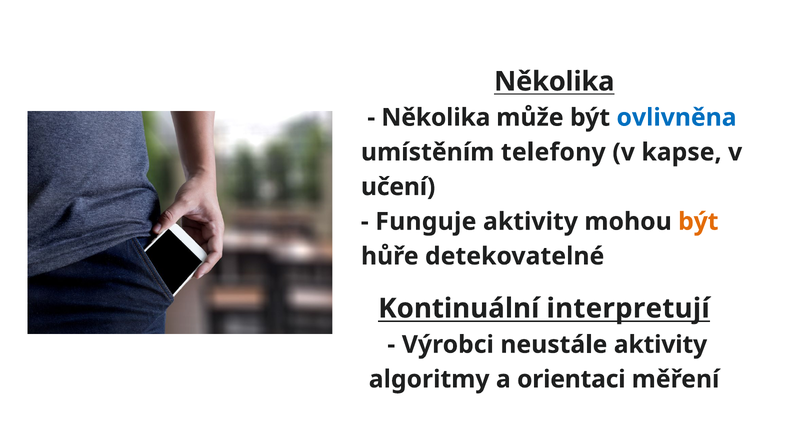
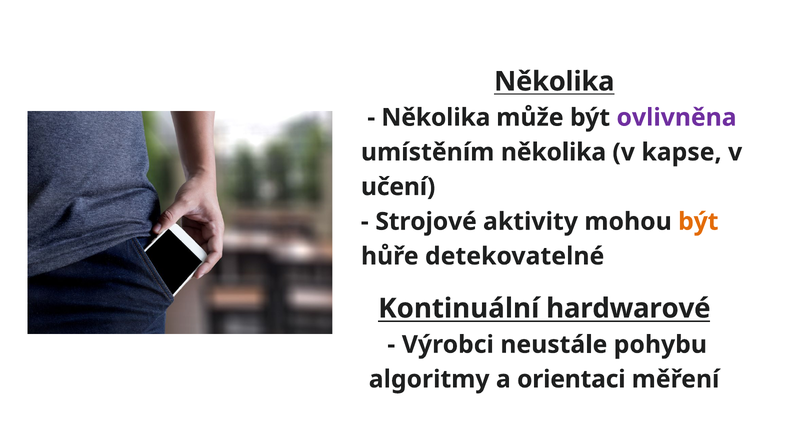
ovlivněna colour: blue -> purple (677, 118)
umístěním telefony: telefony -> několika (554, 152)
Funguje: Funguje -> Strojové (426, 222)
interpretují: interpretují -> hardwarové (628, 309)
neustále aktivity: aktivity -> pohybu (660, 345)
